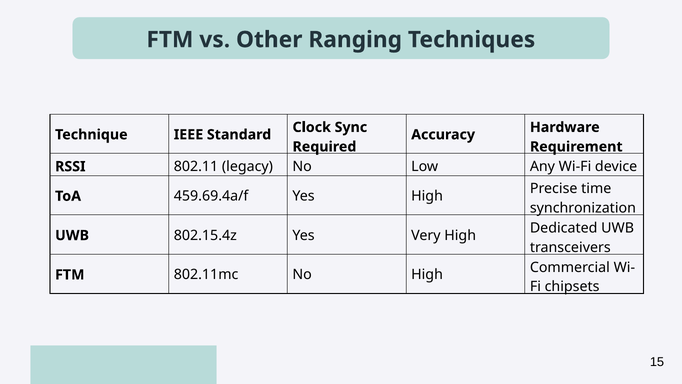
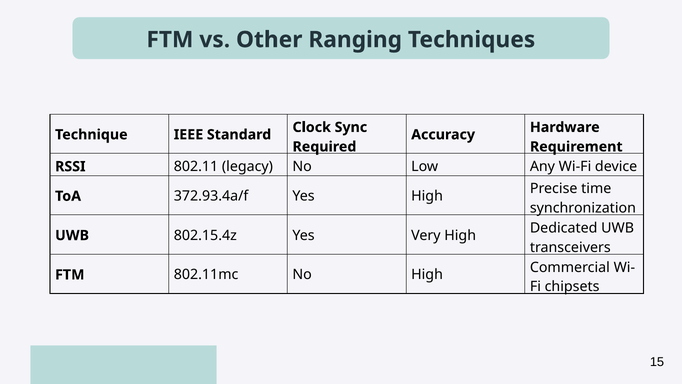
459.69.4a/f: 459.69.4a/f -> 372.93.4a/f (211, 196)
